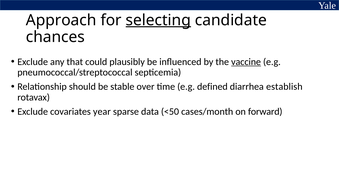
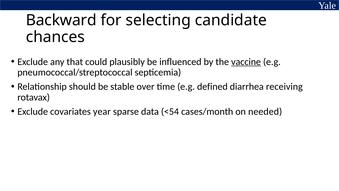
Approach: Approach -> Backward (61, 20)
selecting underline: present -> none (158, 20)
establish: establish -> receiving (284, 87)
<50: <50 -> <54 (170, 111)
forward: forward -> needed (265, 111)
